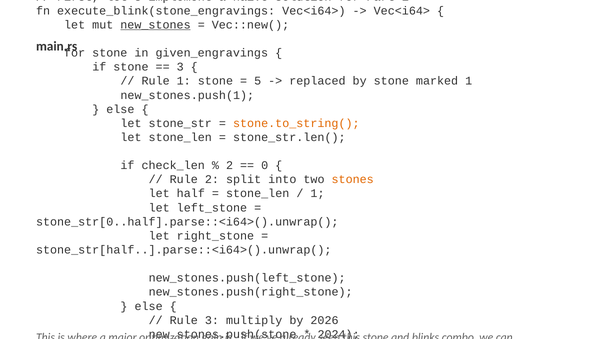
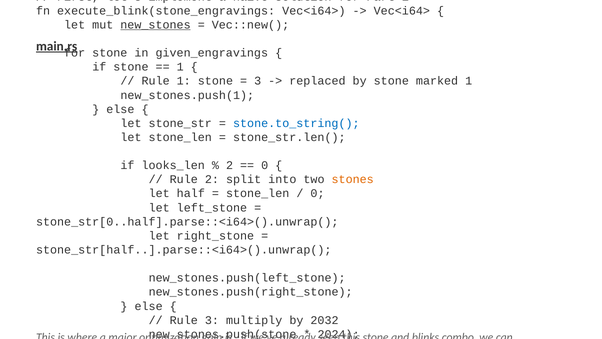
main.rs underline: none -> present (57, 46)
3: 3 -> 1 (180, 67)
5: 5 -> 3 (258, 81)
stone.to_string( colour: orange -> blue (296, 123)
check_len: check_len -> looks_len (173, 165)
1: 1 -> 0 (317, 193)
2026: 2026 -> 2032 (325, 320)
